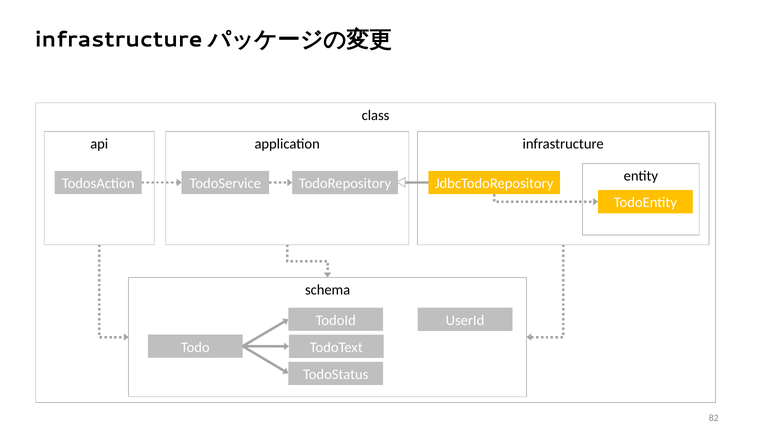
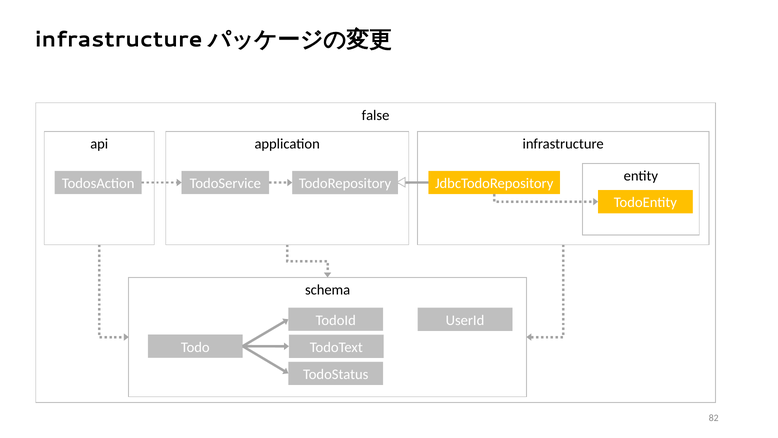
class: class -> false (376, 115)
